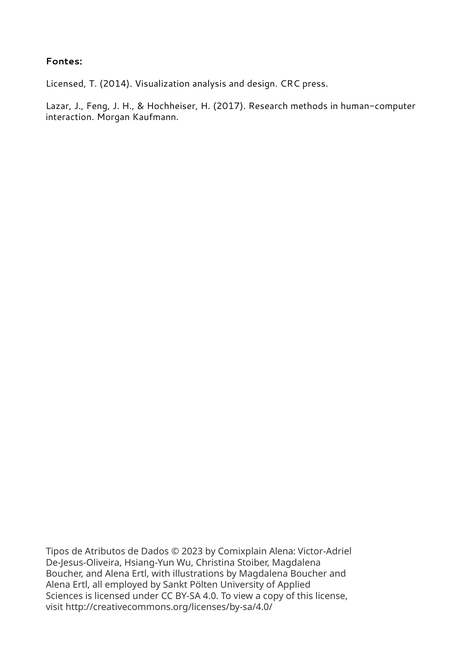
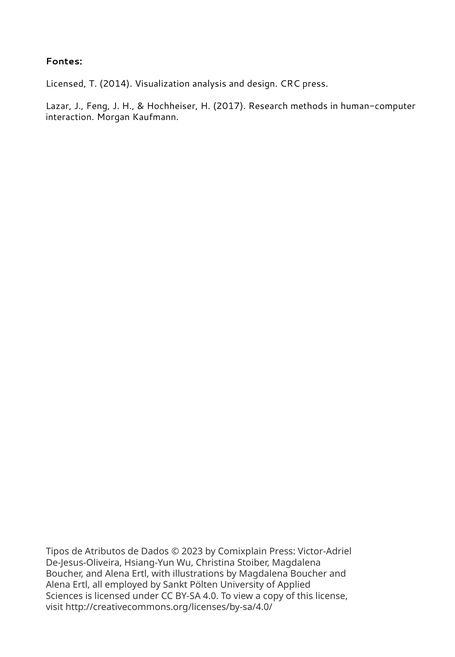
Comixplain Alena: Alena -> Press (282, 552)
